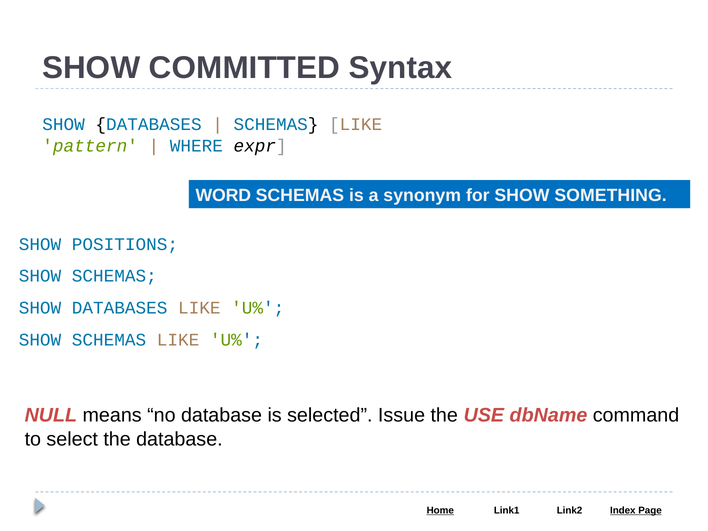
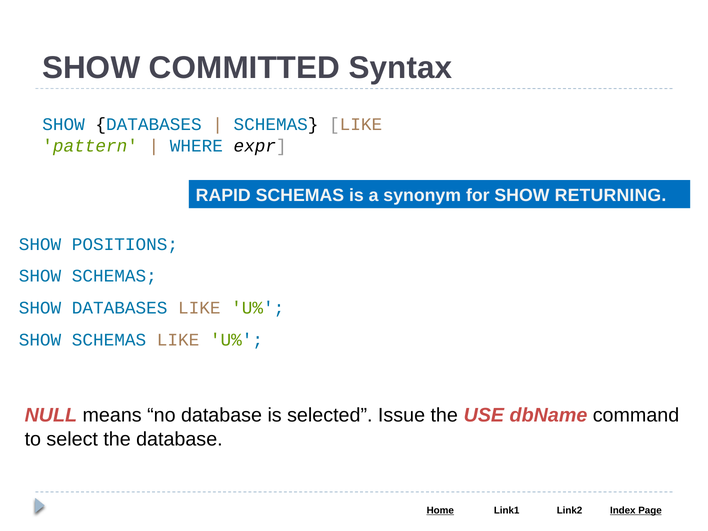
WORD: WORD -> RAPID (223, 195)
SOMETHING: SOMETHING -> RETURNING (611, 195)
